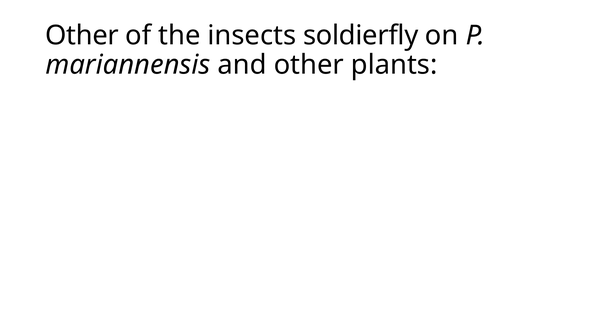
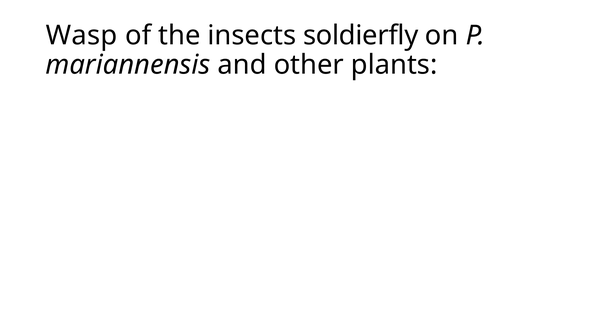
Other: Other -> Wasp (82, 35)
